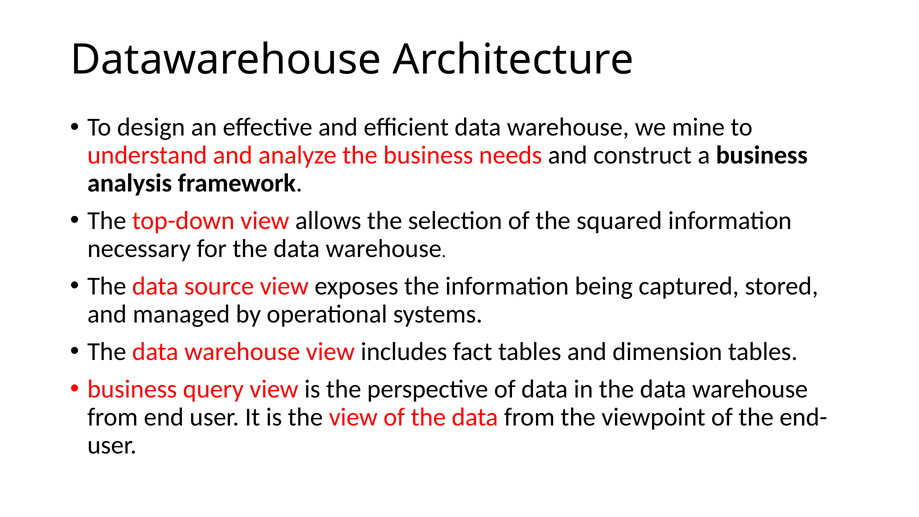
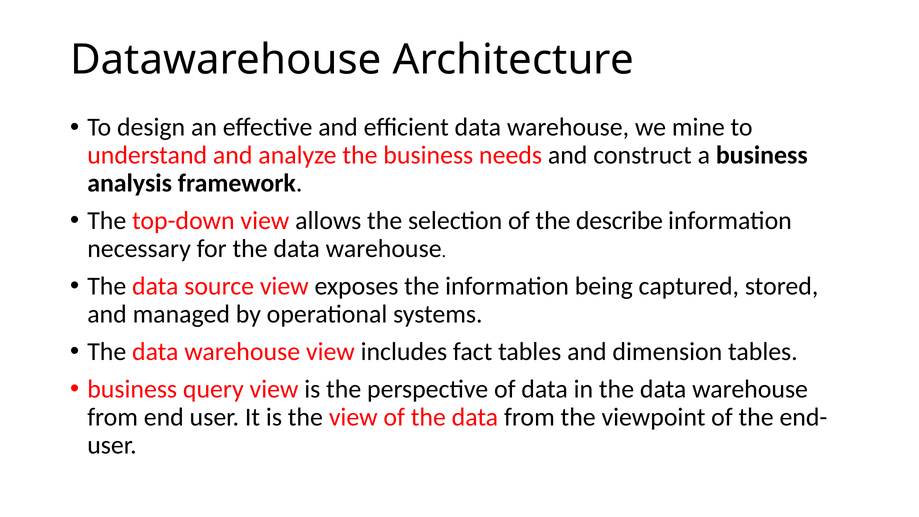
squared: squared -> describe (619, 221)
